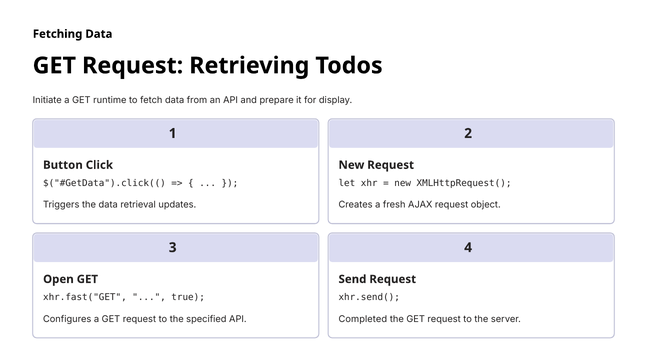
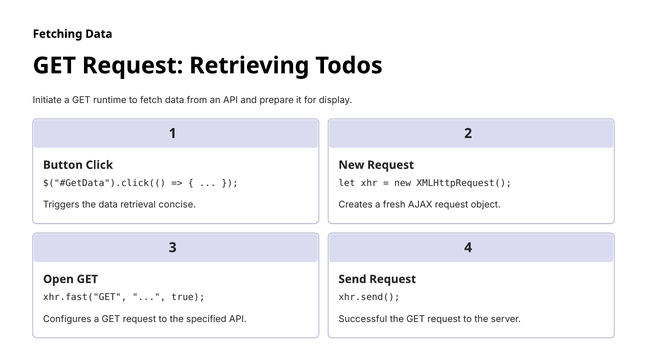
updates: updates -> concise (177, 205)
Completed: Completed -> Successful (363, 319)
